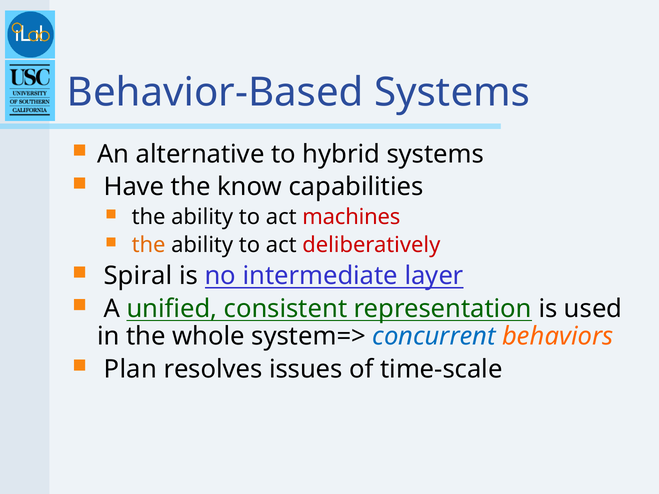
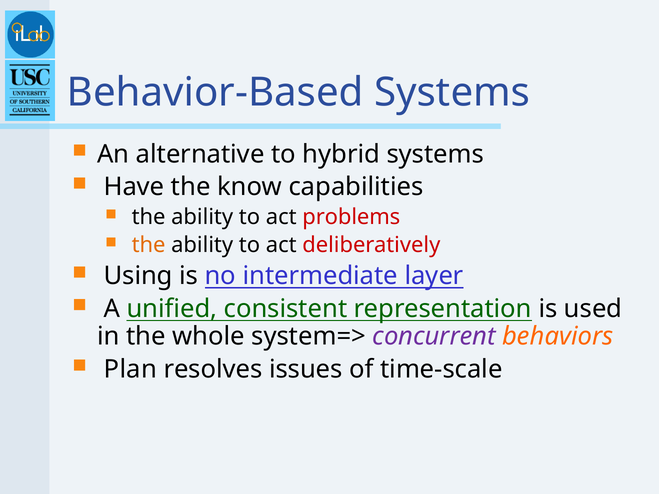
machines: machines -> problems (351, 217)
Spiral: Spiral -> Using (138, 276)
concurrent colour: blue -> purple (434, 337)
